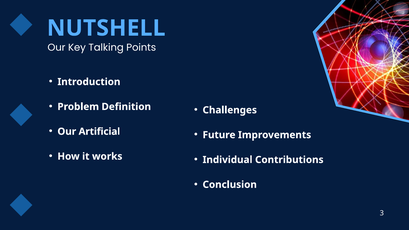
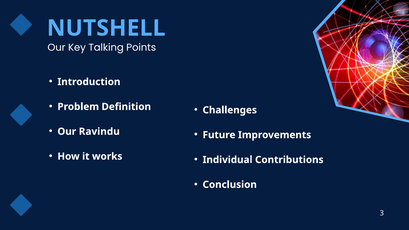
Artificial: Artificial -> Ravindu (99, 132)
